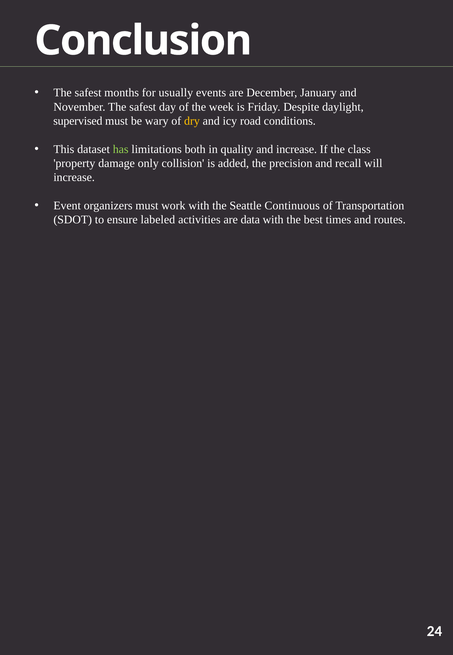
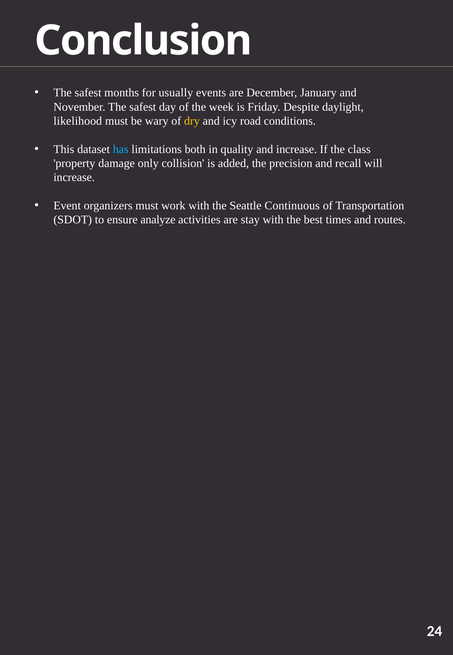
supervised: supervised -> likelihood (78, 121)
has colour: light green -> light blue (121, 149)
labeled: labeled -> analyze (158, 220)
data: data -> stay (250, 220)
